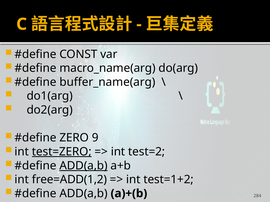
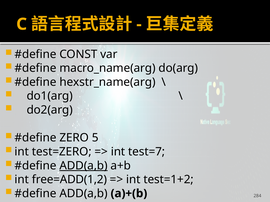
buffer_name(arg: buffer_name(arg -> hexstr_name(arg (107, 82)
9: 9 -> 5 (95, 138)
test=ZERO underline: present -> none (62, 152)
test=2: test=2 -> test=7 (147, 152)
